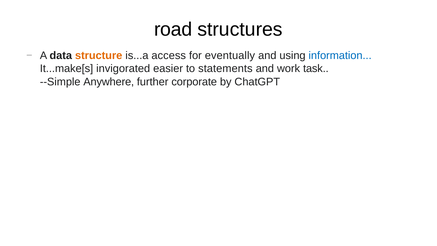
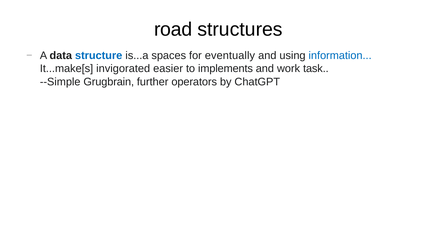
structure colour: orange -> blue (99, 56)
access: access -> spaces (169, 56)
statements: statements -> implements (225, 69)
Anywhere: Anywhere -> Grugbrain (109, 82)
corporate: corporate -> operators (194, 82)
